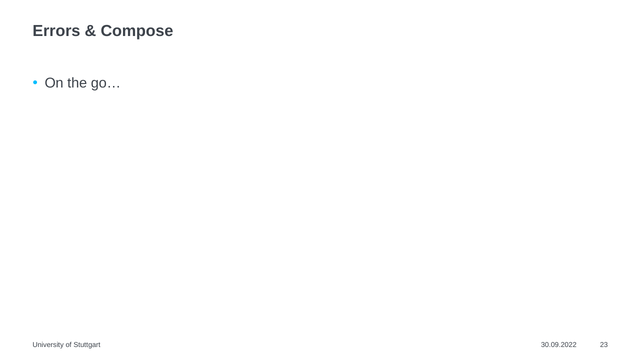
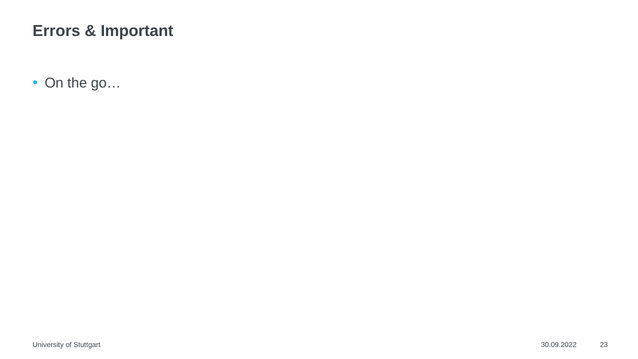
Compose: Compose -> Important (137, 31)
